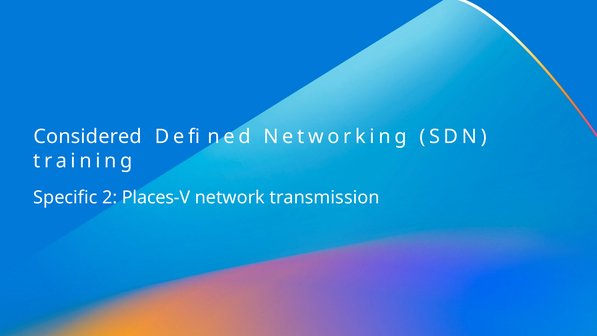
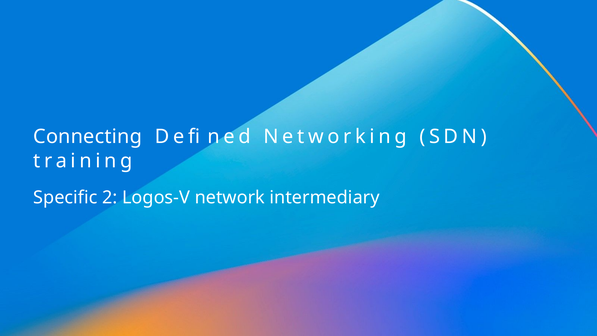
Considered: Considered -> Connecting (88, 137)
Places-V: Places-V -> Logos-V (156, 198)
transmission: transmission -> intermediary (325, 198)
